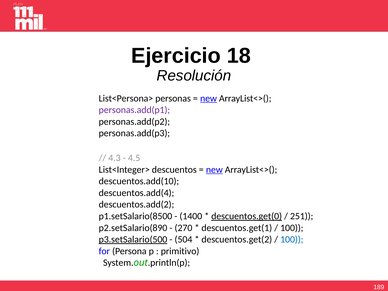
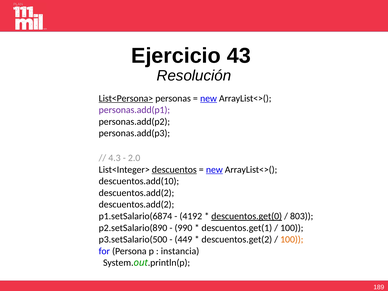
18: 18 -> 43 (239, 56)
List<Persona> underline: none -> present (126, 98)
4.5: 4.5 -> 2.0 (134, 158)
descuentos underline: none -> present (174, 170)
descuentos.add(4: descuentos.add(4 -> descuentos.add(2 (136, 193)
p1.setSalario(8500: p1.setSalario(8500 -> p1.setSalario(6874 (135, 216)
1400: 1400 -> 4192 (191, 216)
251: 251 -> 803 (302, 216)
270: 270 -> 990 (183, 228)
p3.setSalario(500 underline: present -> none (133, 239)
504: 504 -> 449 (183, 239)
100 colour: blue -> orange (292, 239)
primitivo: primitivo -> instancia (180, 251)
